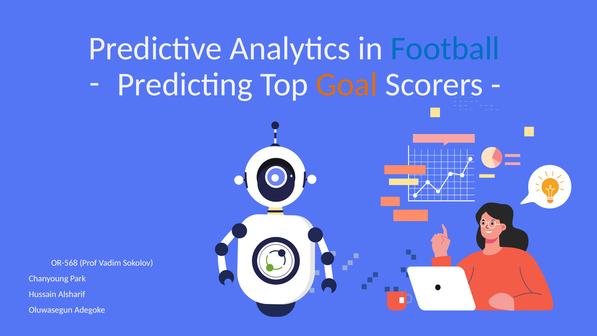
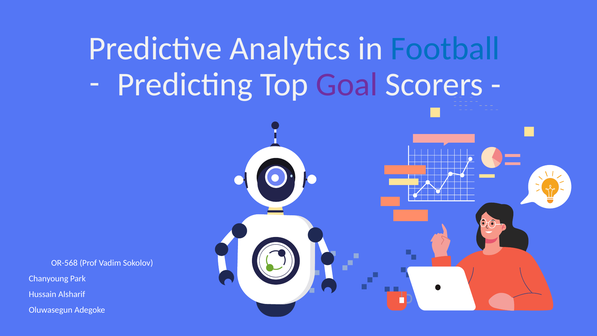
Goal colour: orange -> purple (347, 84)
